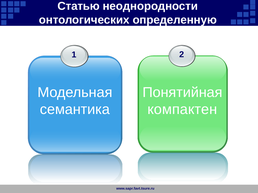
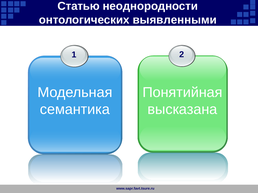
определенную: определенную -> выявленными (175, 20)
компактен: компактен -> высказана (182, 110)
